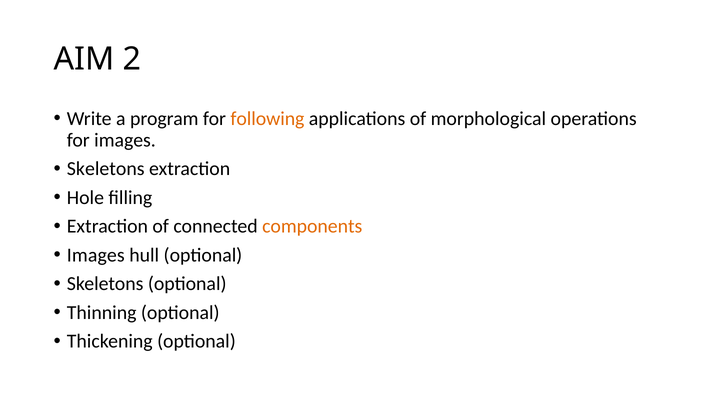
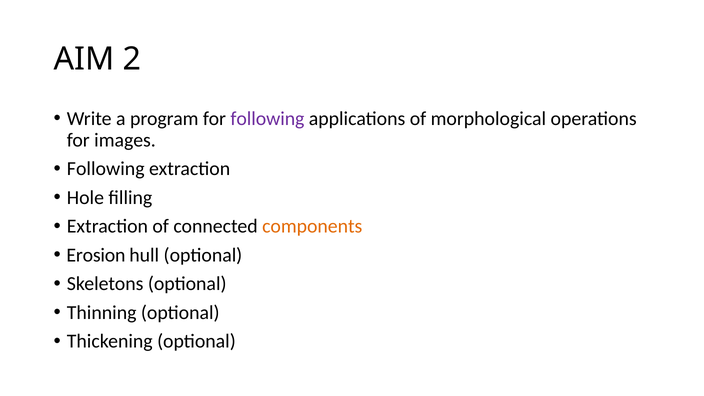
following colour: orange -> purple (267, 119)
Skeletons: Skeletons -> Following (106, 169)
Images: Images -> Erosion (96, 255)
